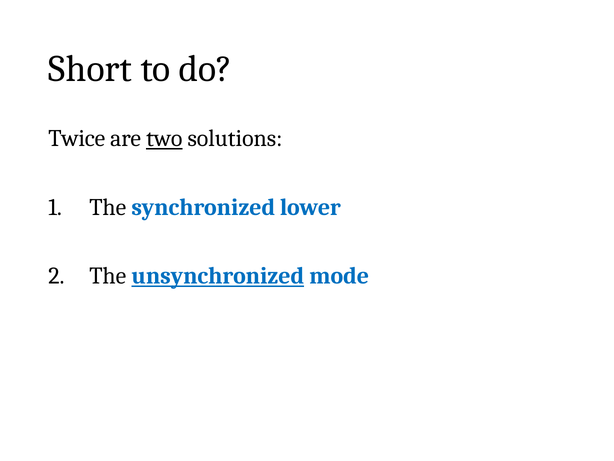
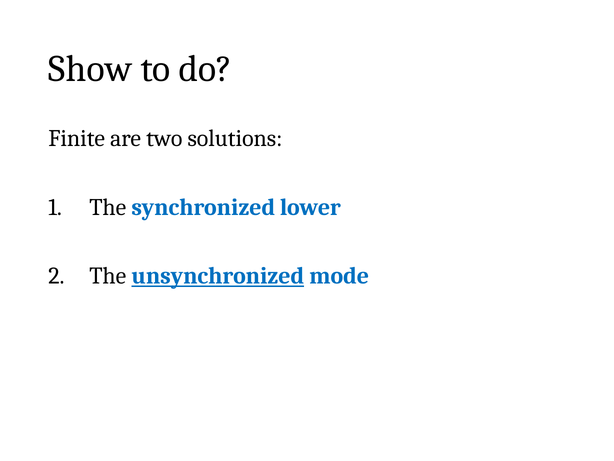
Short: Short -> Show (90, 69)
Twice: Twice -> Finite (77, 138)
two underline: present -> none (164, 138)
